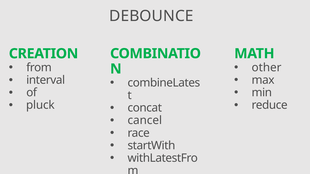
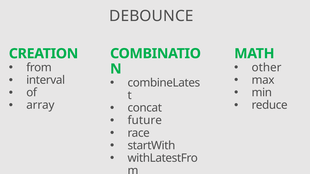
pluck: pluck -> array (40, 105)
cancel: cancel -> future (145, 121)
